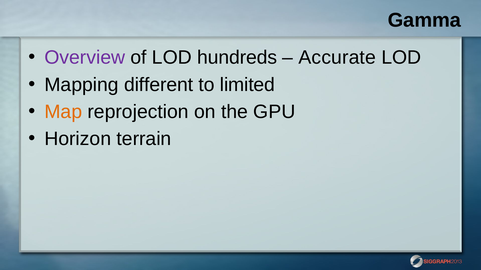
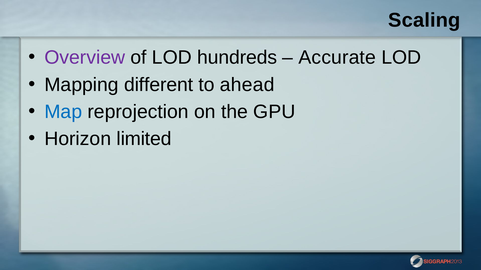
Gamma: Gamma -> Scaling (424, 20)
limited: limited -> ahead (247, 85)
Map colour: orange -> blue (63, 112)
terrain: terrain -> limited (144, 139)
